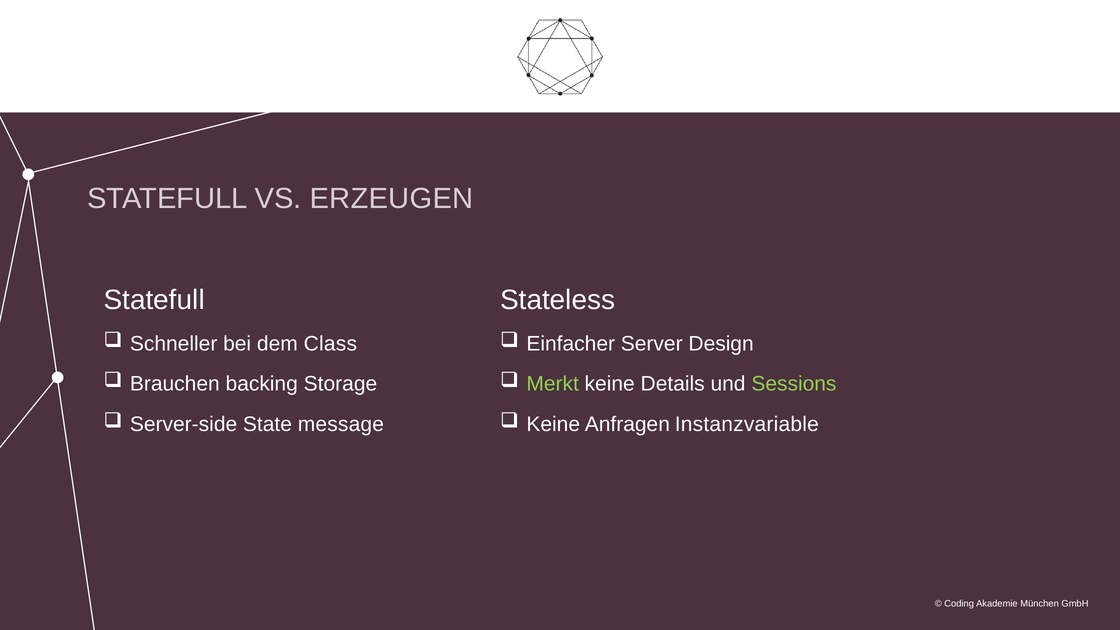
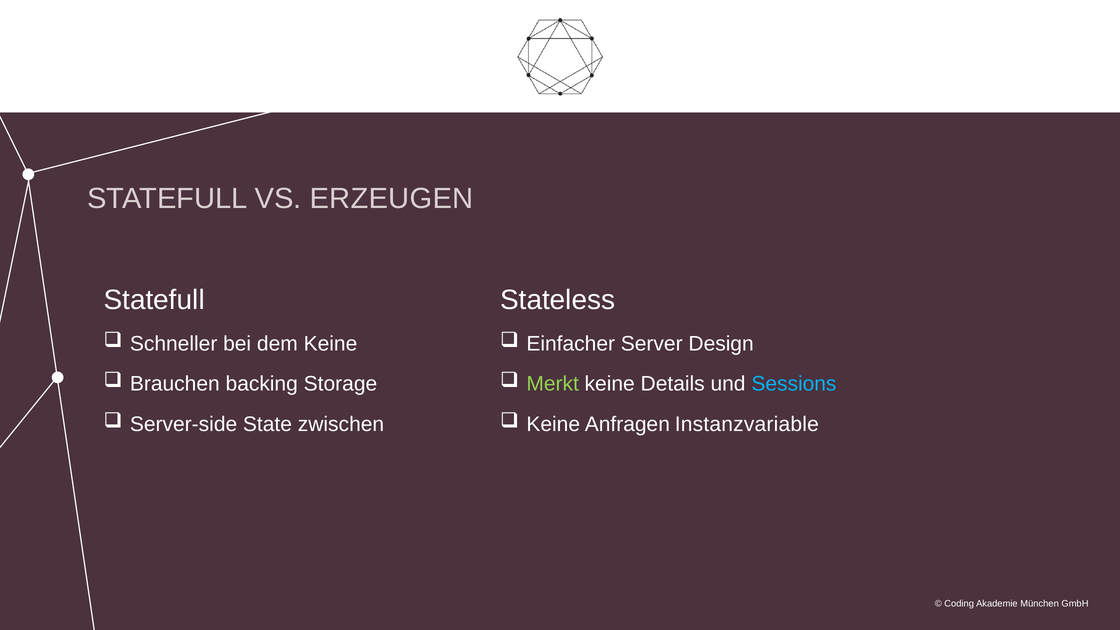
dem Class: Class -> Keine (330, 344)
Sessions colour: light green -> light blue (794, 384)
message: message -> zwischen (341, 424)
